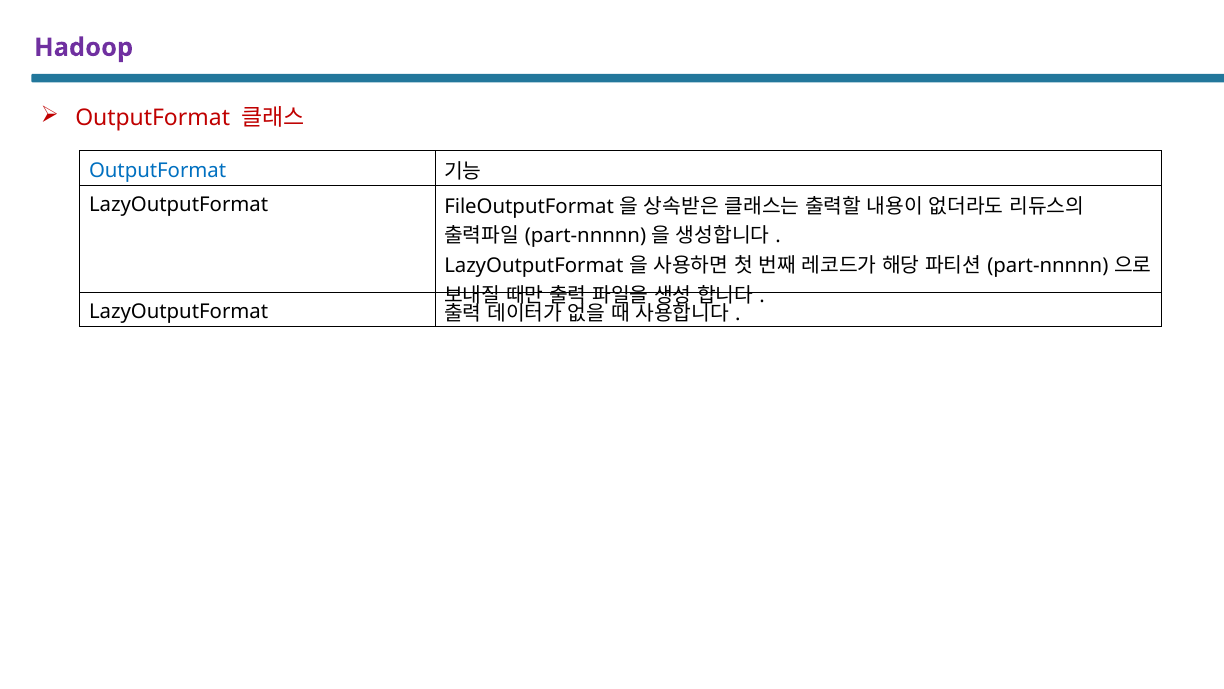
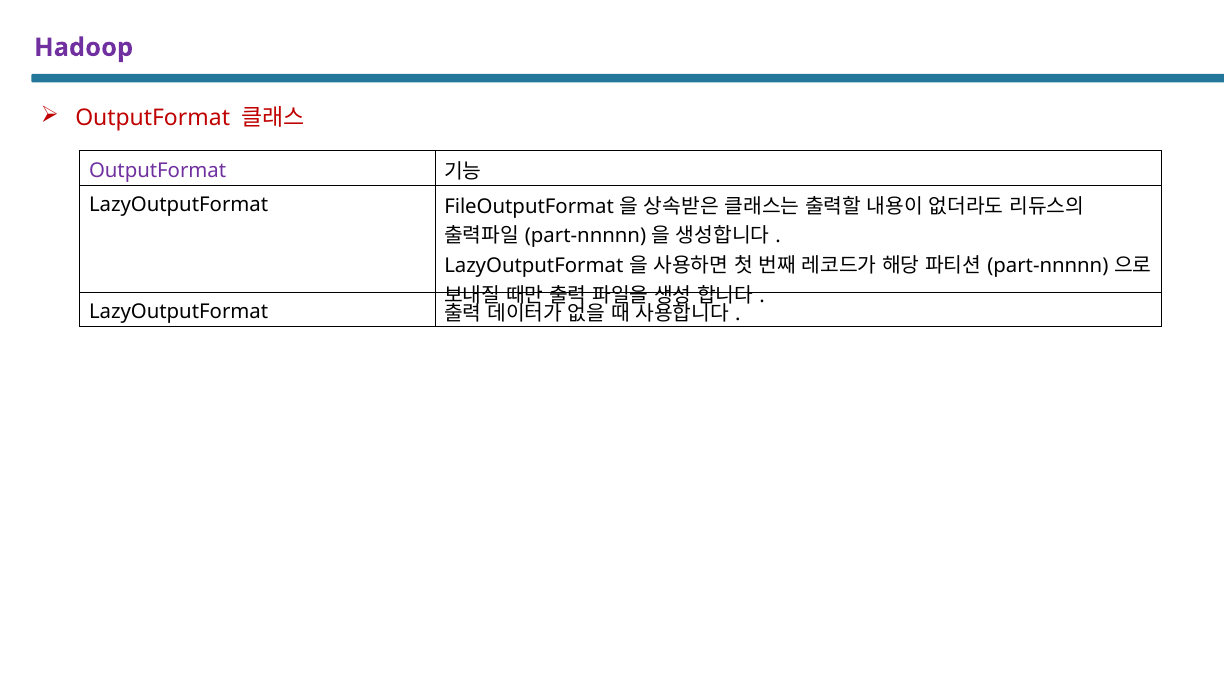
OutputFormat colour: blue -> purple (158, 170)
